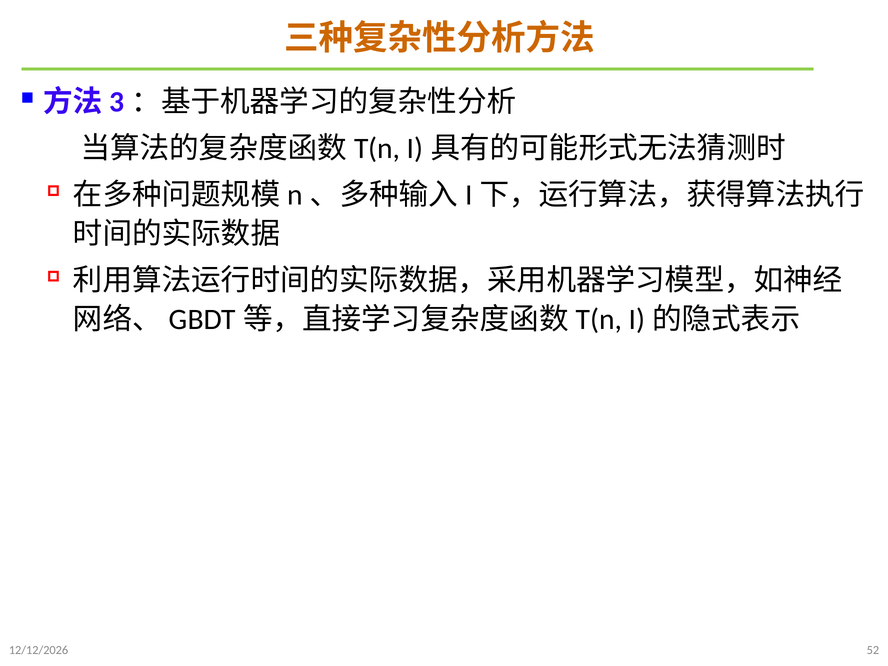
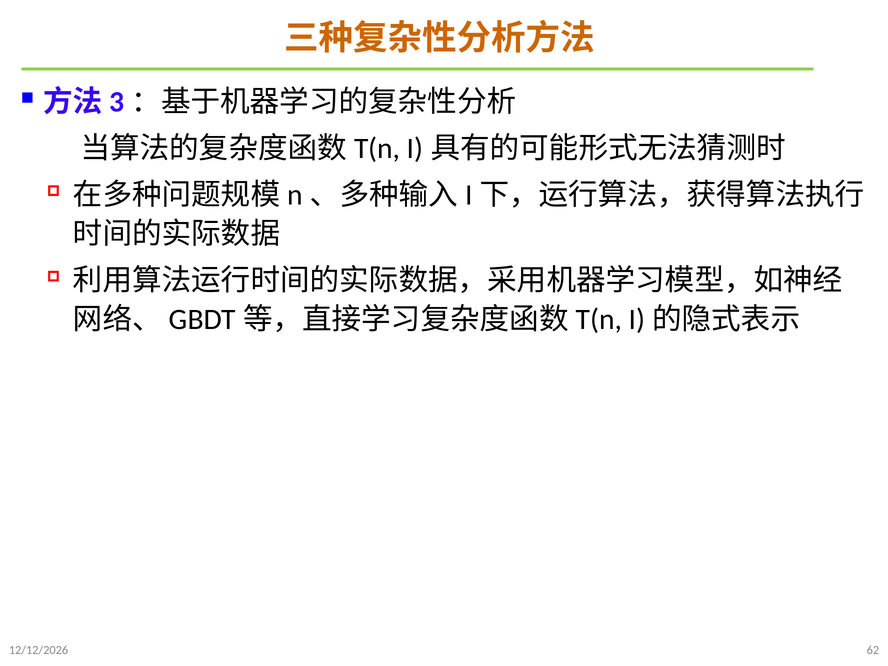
52: 52 -> 62 (873, 650)
